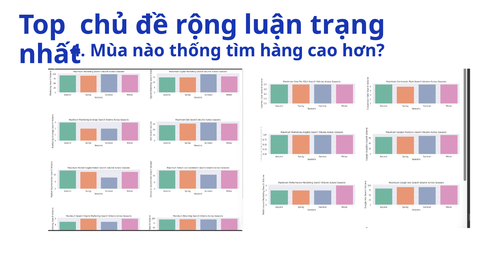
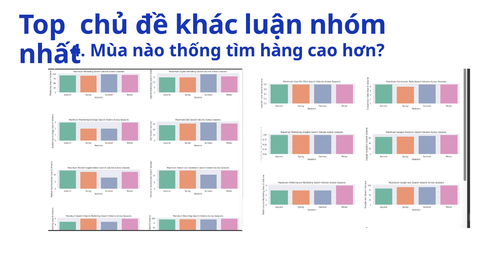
rộng: rộng -> khác (206, 25)
trạng: trạng -> nhóm (348, 25)
